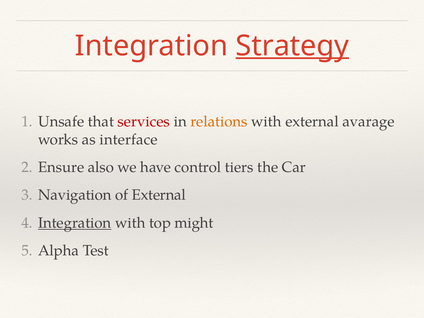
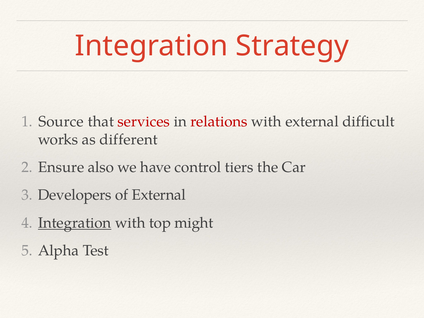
Strategy underline: present -> none (292, 46)
Unsafe: Unsafe -> Source (61, 122)
relations colour: orange -> red (219, 122)
avarage: avarage -> difficult (369, 122)
interface: interface -> different (129, 139)
Navigation: Navigation -> Developers (75, 195)
